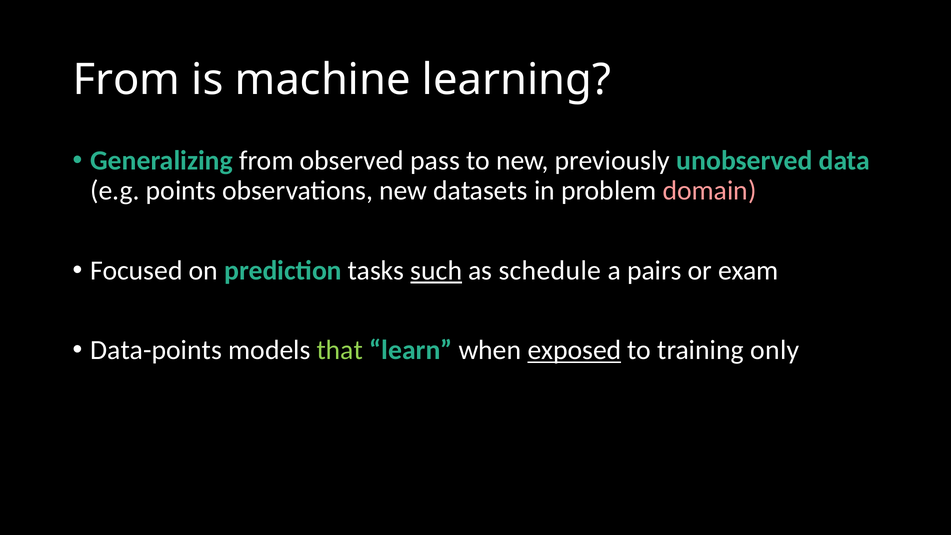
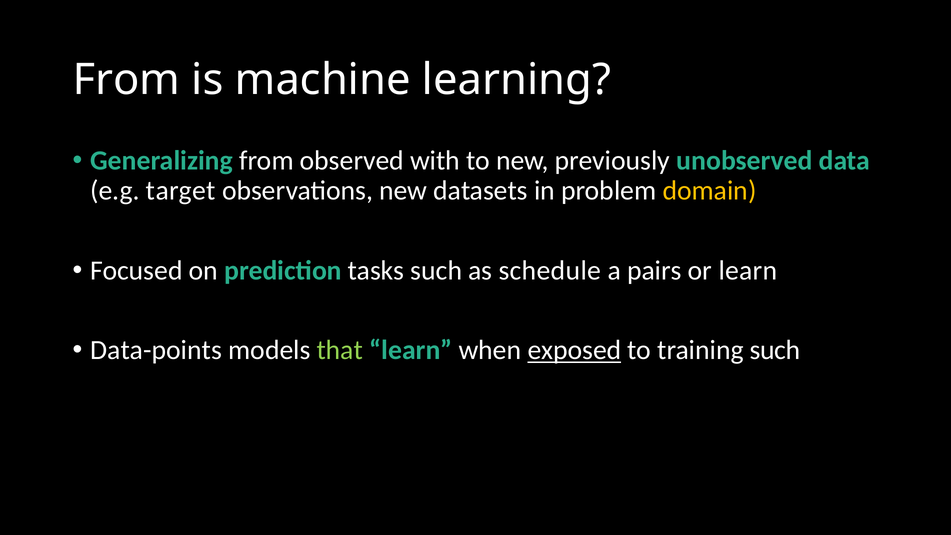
pass: pass -> with (435, 161)
points: points -> target (181, 191)
domain colour: pink -> yellow (709, 191)
such underline: present -> none (436, 270)
or exam: exam -> learn (748, 270)
training only: only -> such (775, 350)
